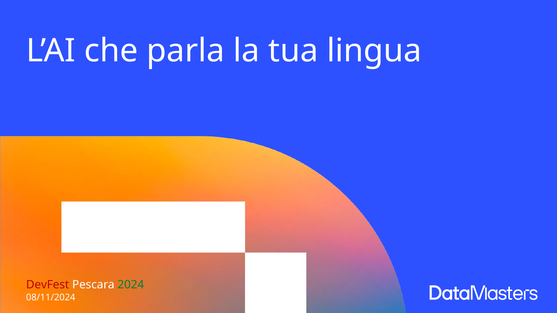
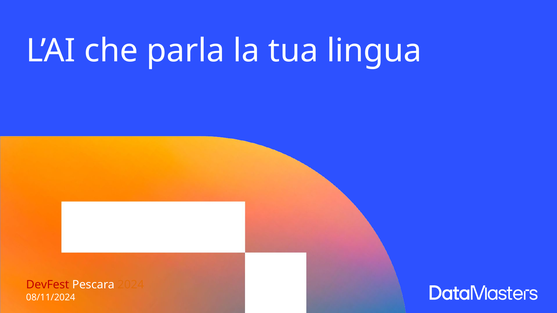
2024 colour: green -> orange (131, 285)
